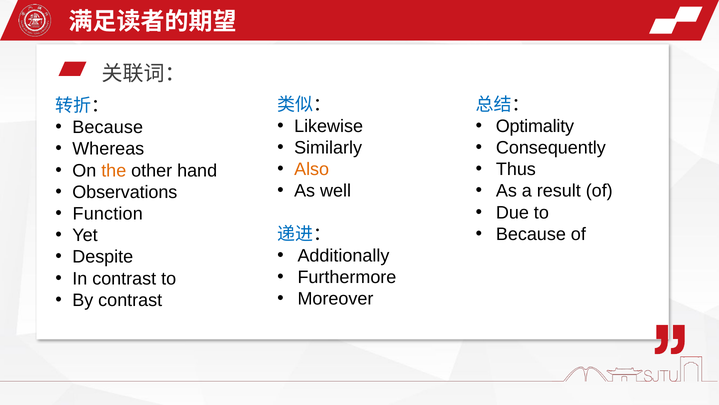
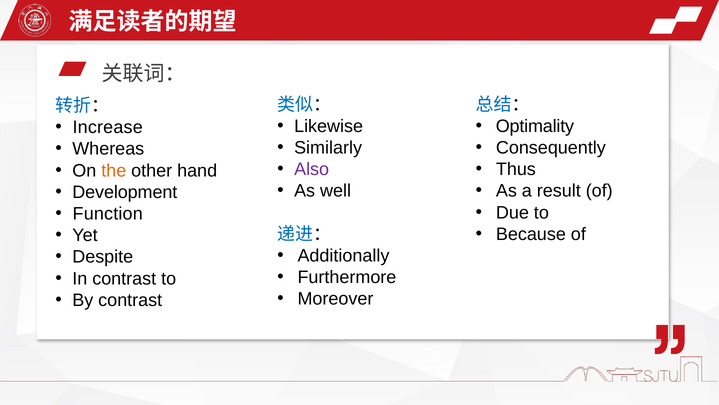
Because: Because -> Increase (108, 127)
Also colour: orange -> purple (312, 169)
Observations: Observations -> Development (125, 192)
